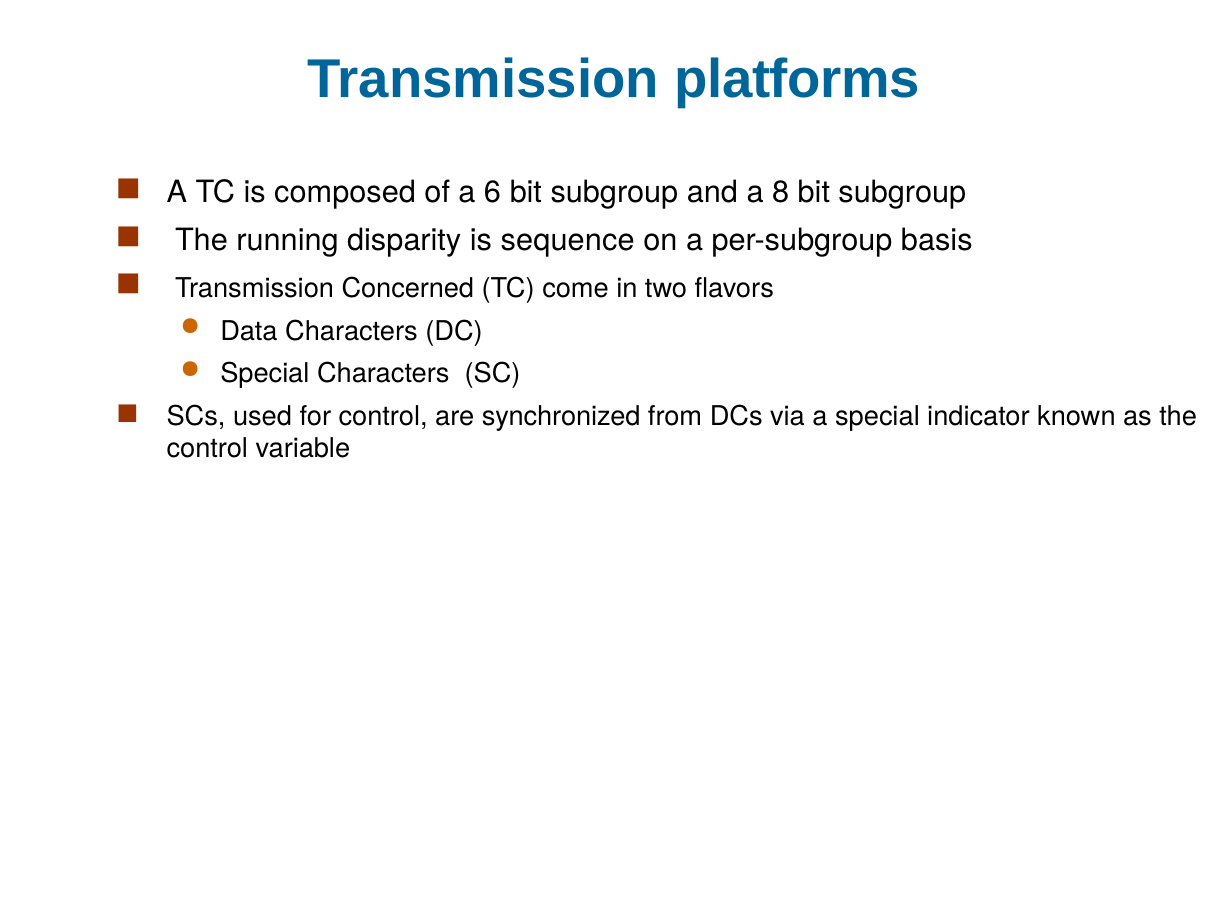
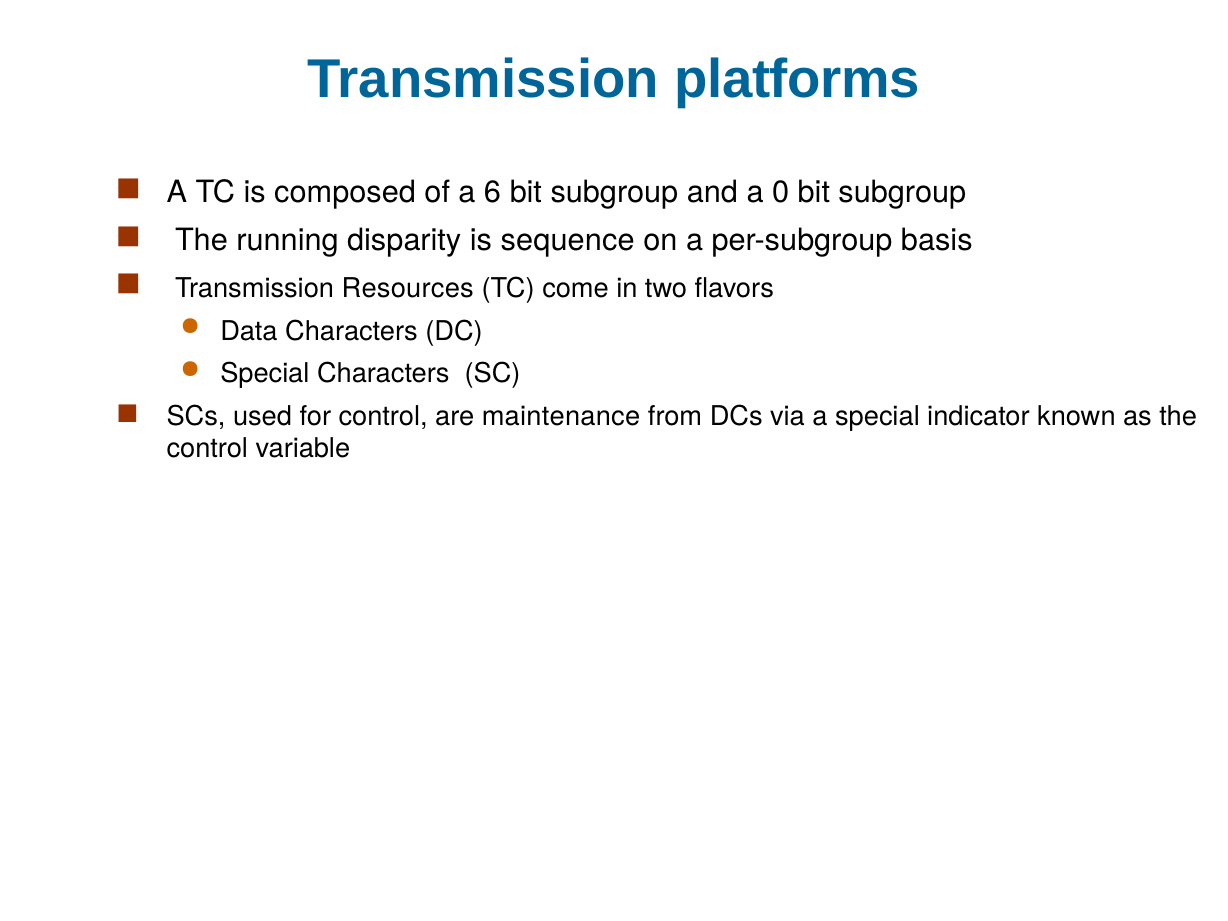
8: 8 -> 0 (781, 192)
Concerned: Concerned -> Resources (408, 289)
synchronized: synchronized -> maintenance (561, 416)
